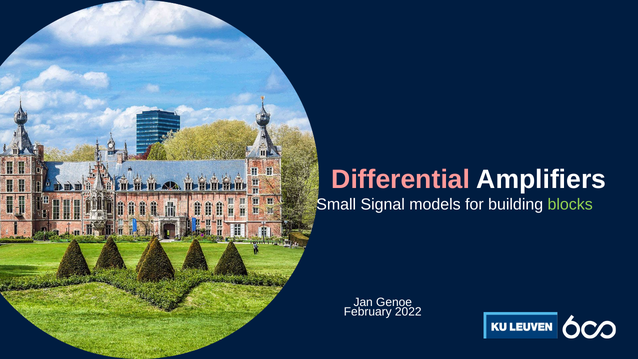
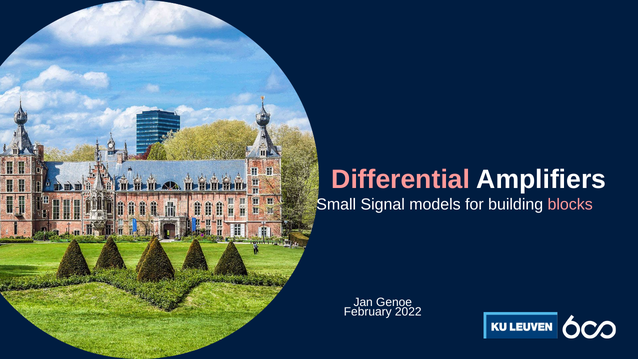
blocks colour: light green -> pink (570, 204)
